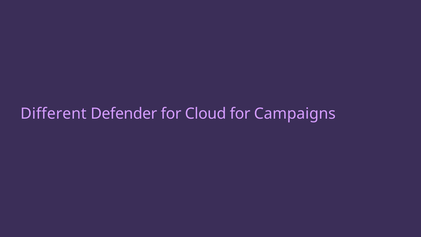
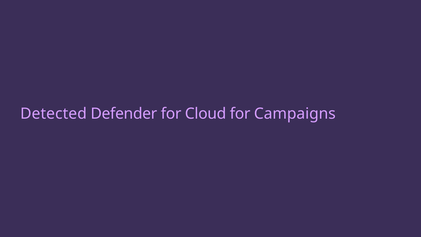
Different: Different -> Detected (54, 114)
